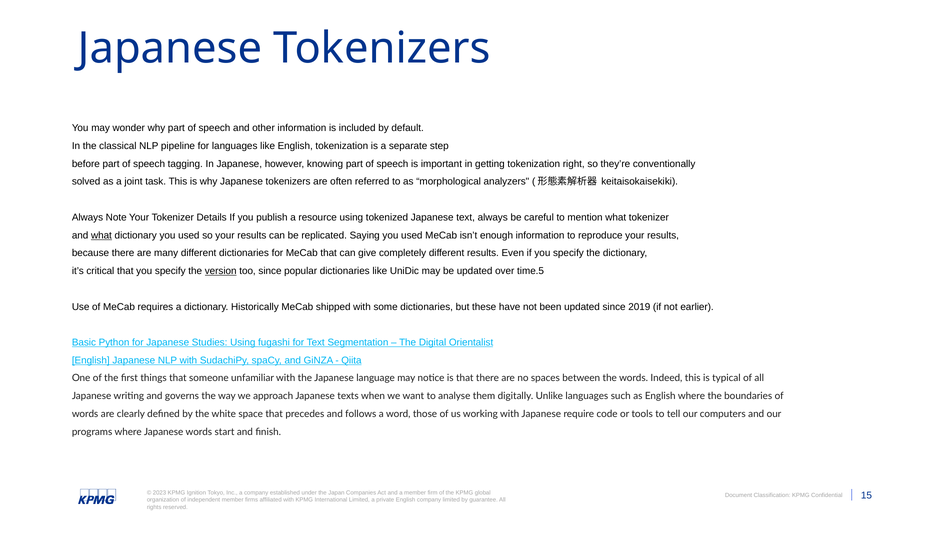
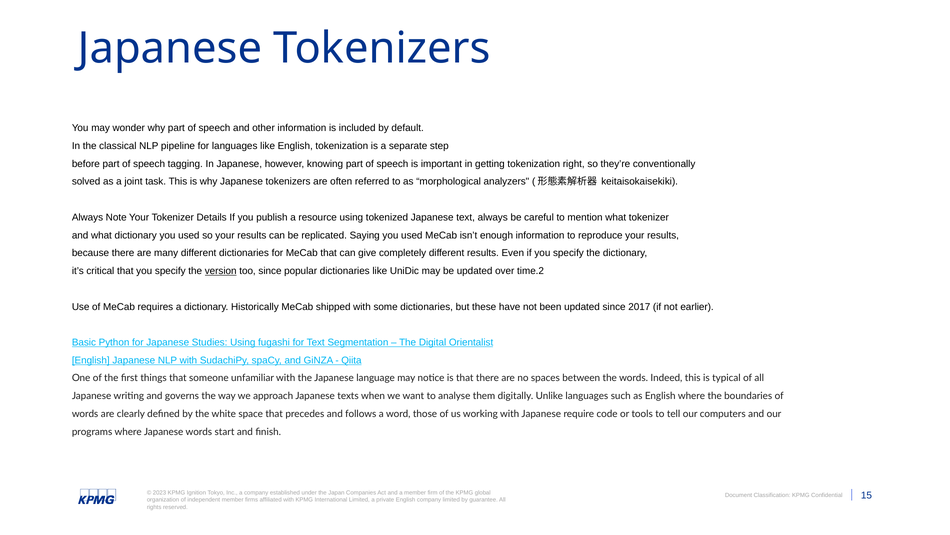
what underline: present -> none (101, 235)
time.5: time.5 -> time.2 (531, 271)
2019: 2019 -> 2017 (639, 306)
